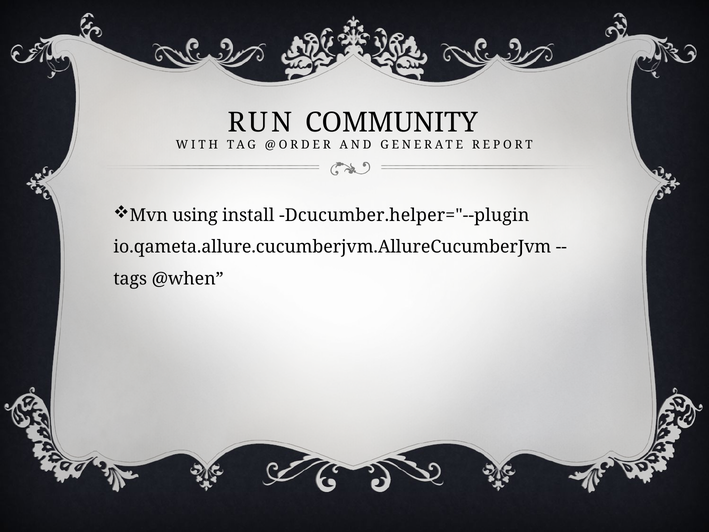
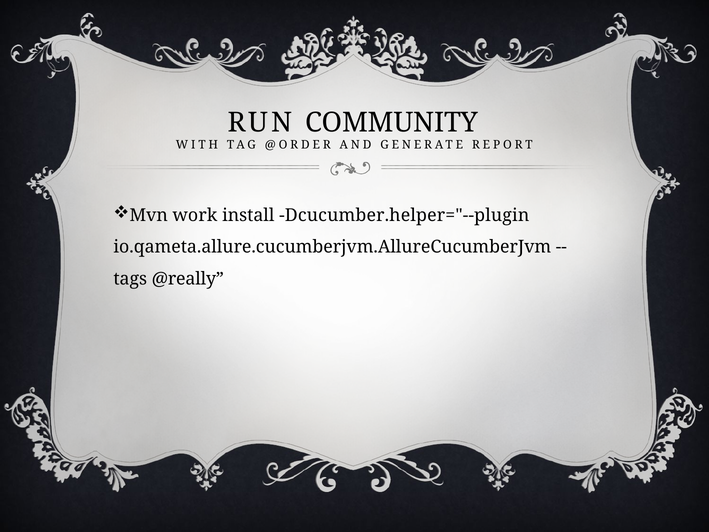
using: using -> work (195, 215)
@when: @when -> @really (188, 279)
